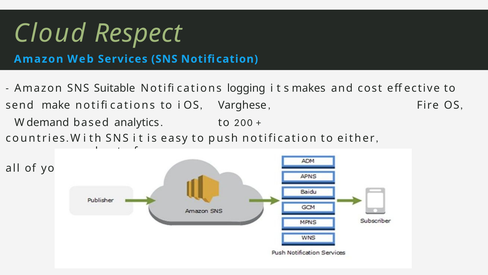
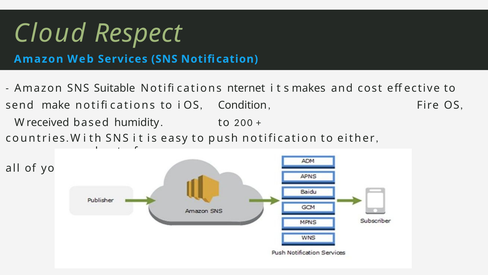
logging: logging -> nternet (246, 88)
Varghese: Varghese -> Condition (242, 105)
demand: demand -> received (48, 122)
analytics: analytics -> humidity (137, 122)
